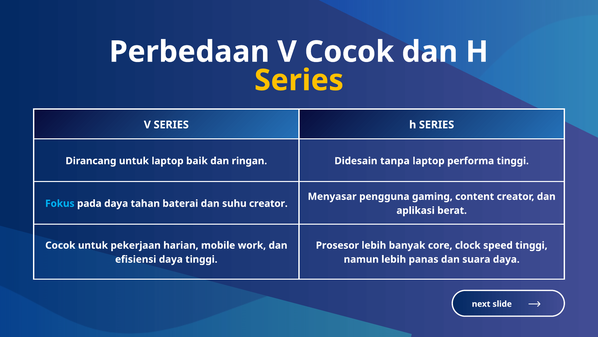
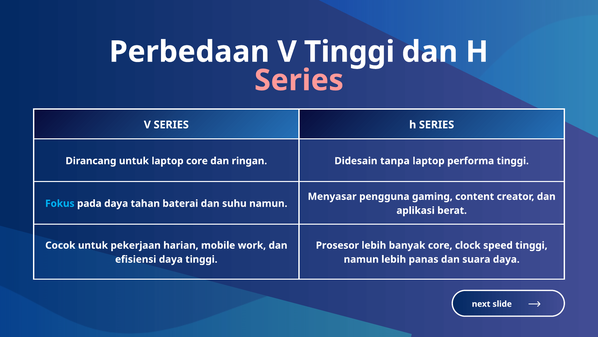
V Cocok: Cocok -> Tinggi (349, 52)
Series colour: yellow -> pink (299, 80)
laptop baik: baik -> core (197, 161)
suhu creator: creator -> namun (268, 203)
